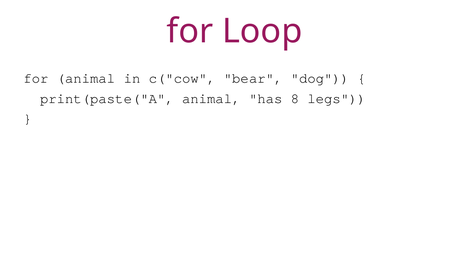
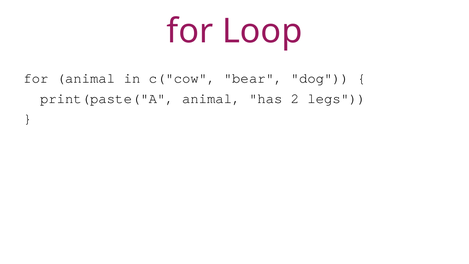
8: 8 -> 2 (295, 98)
